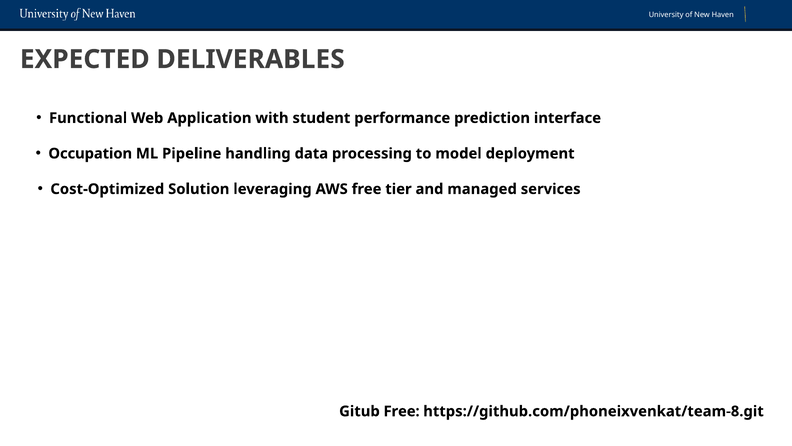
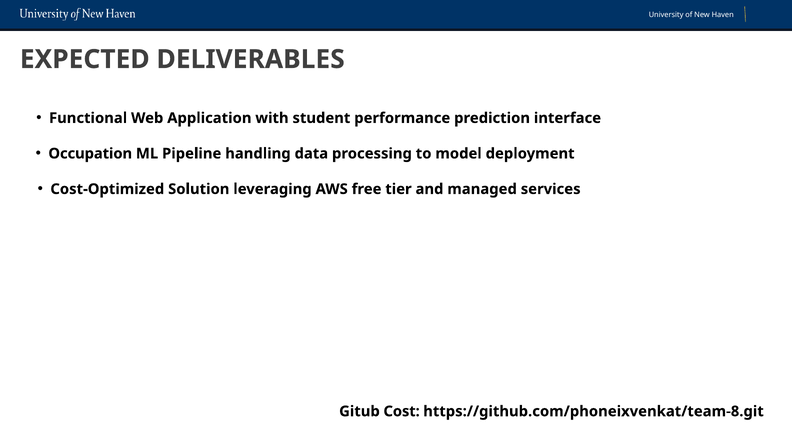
Gitub Free: Free -> Cost (402, 411)
